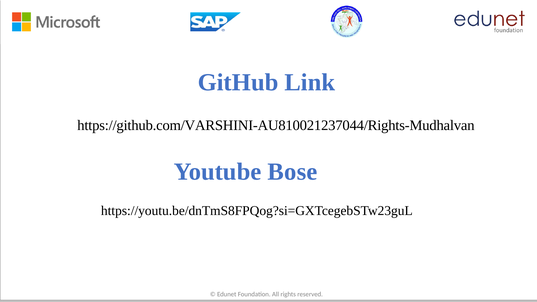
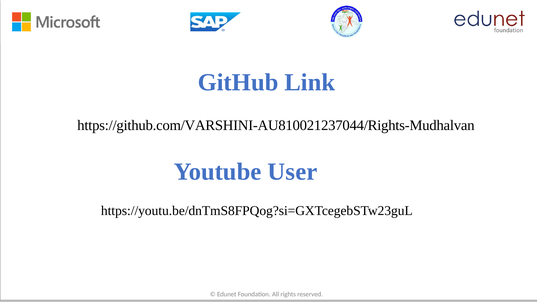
Bose: Bose -> User (293, 172)
